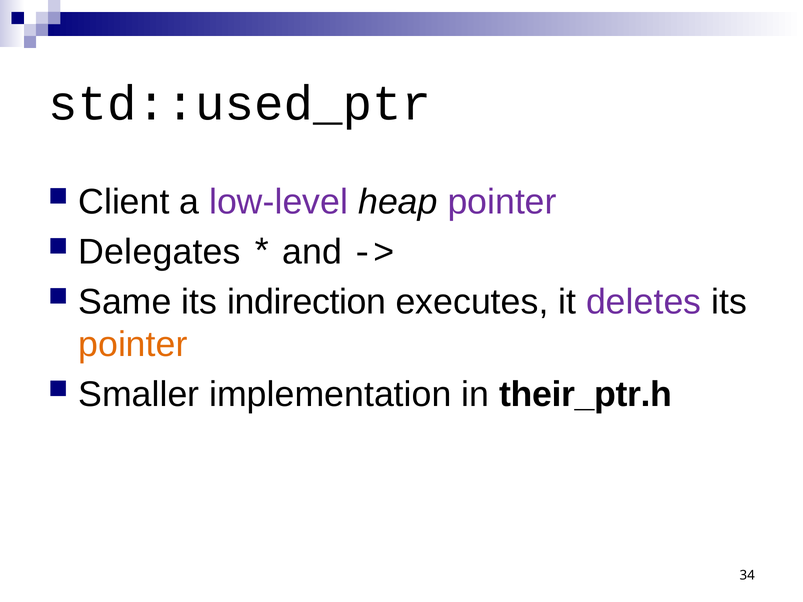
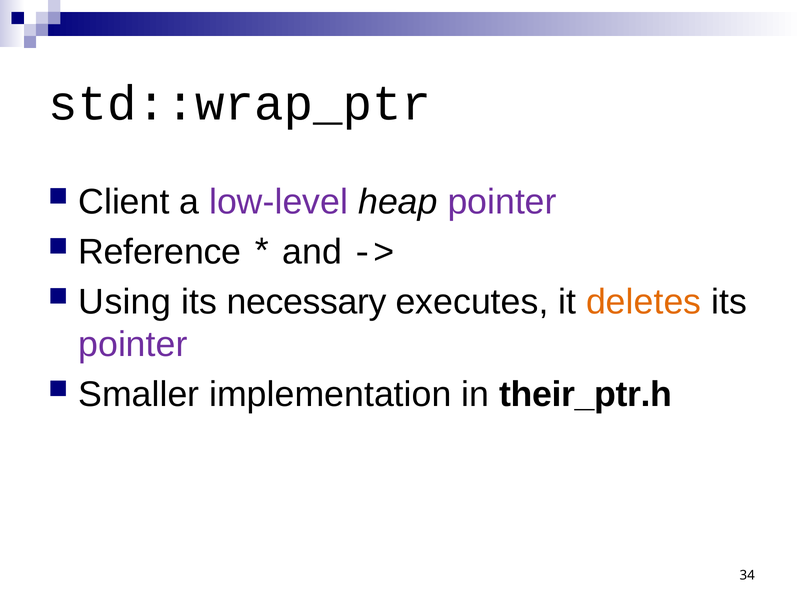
std::used_ptr: std::used_ptr -> std::wrap_ptr (240, 104)
Delegates: Delegates -> Reference (160, 252)
Same: Same -> Using (125, 302)
indirection: indirection -> necessary (307, 302)
deletes colour: purple -> orange (644, 302)
pointer colour: orange -> purple (133, 345)
